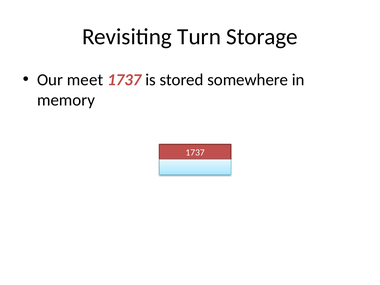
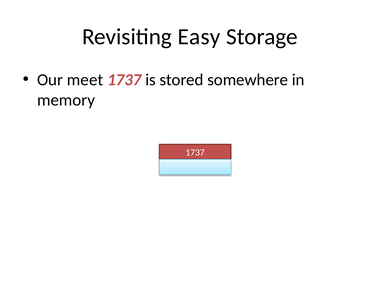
Turn: Turn -> Easy (199, 37)
